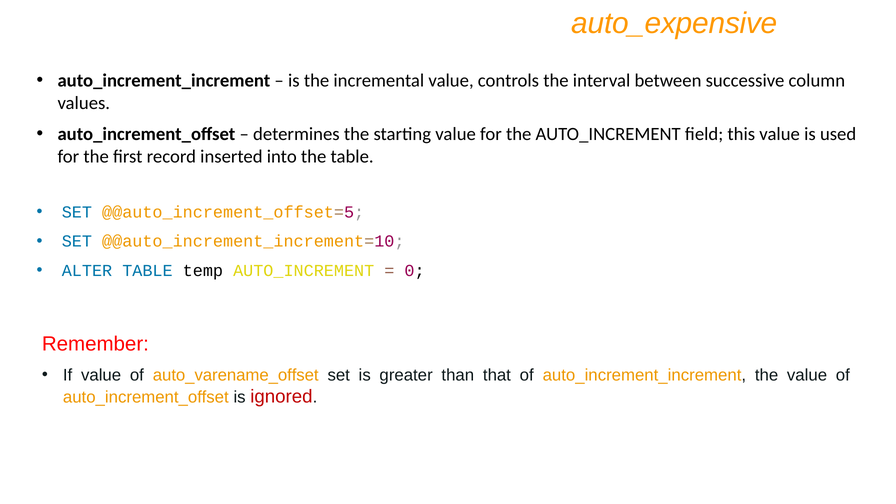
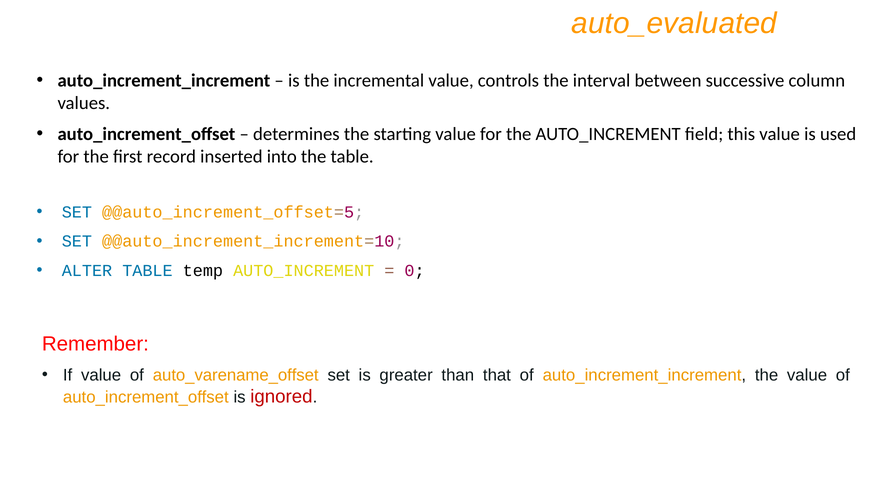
auto_expensive: auto_expensive -> auto_evaluated (674, 23)
